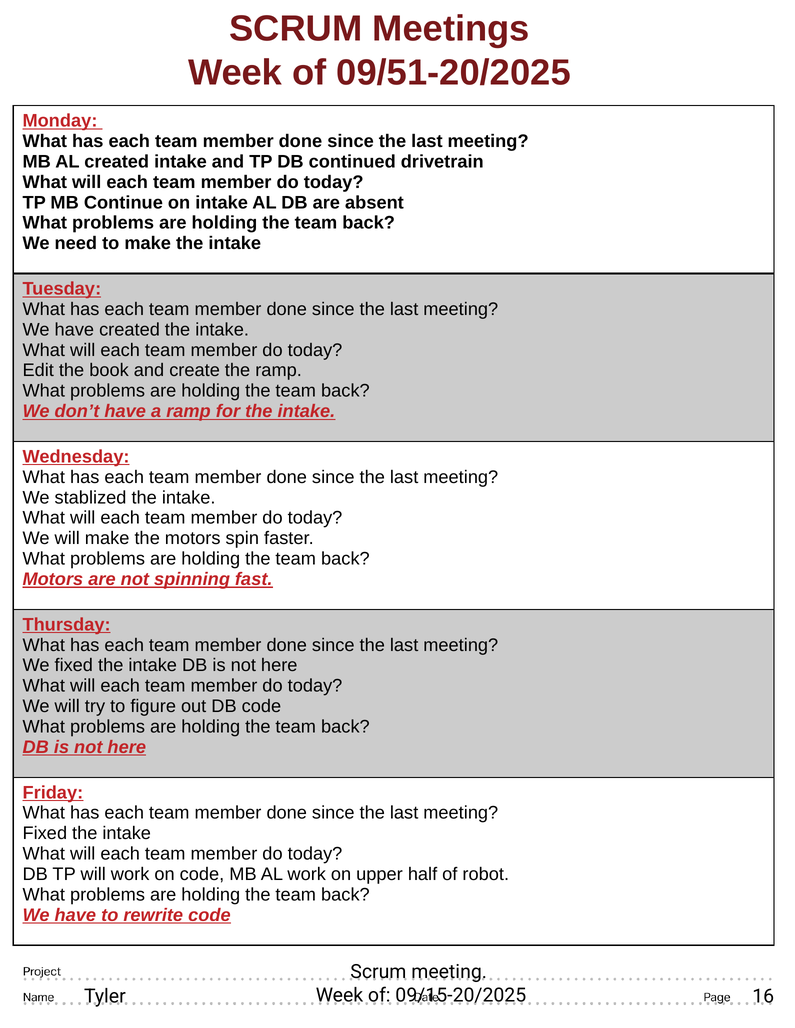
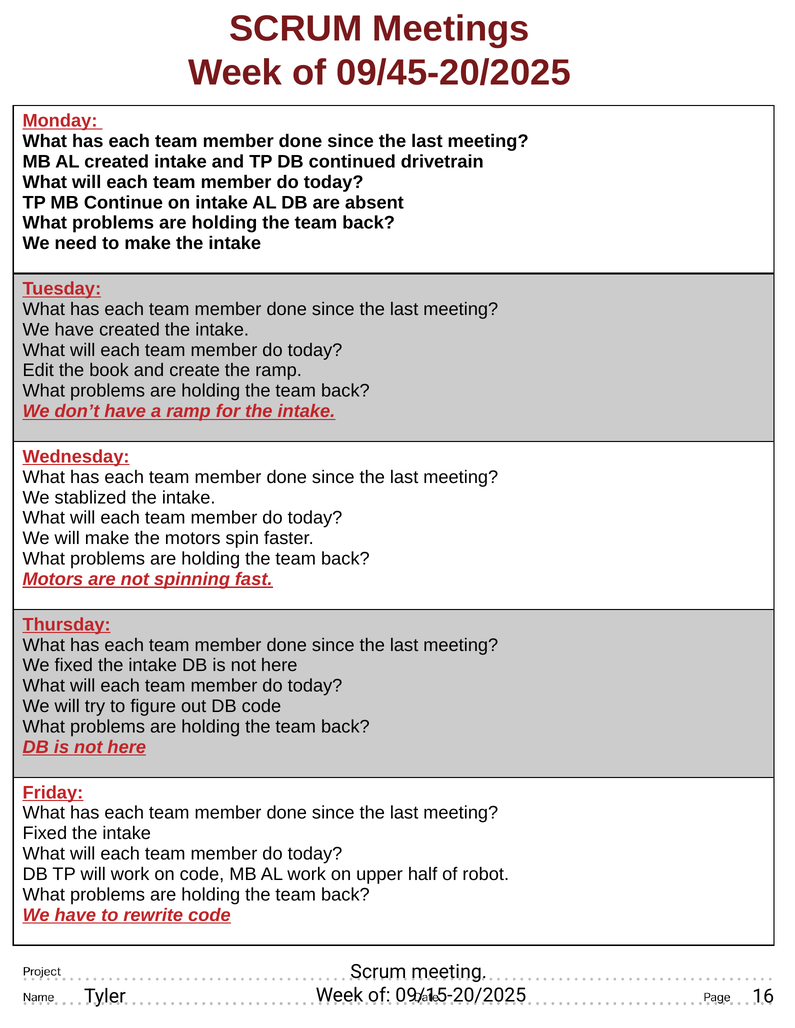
09/51-20/2025: 09/51-20/2025 -> 09/45-20/2025 (454, 73)
